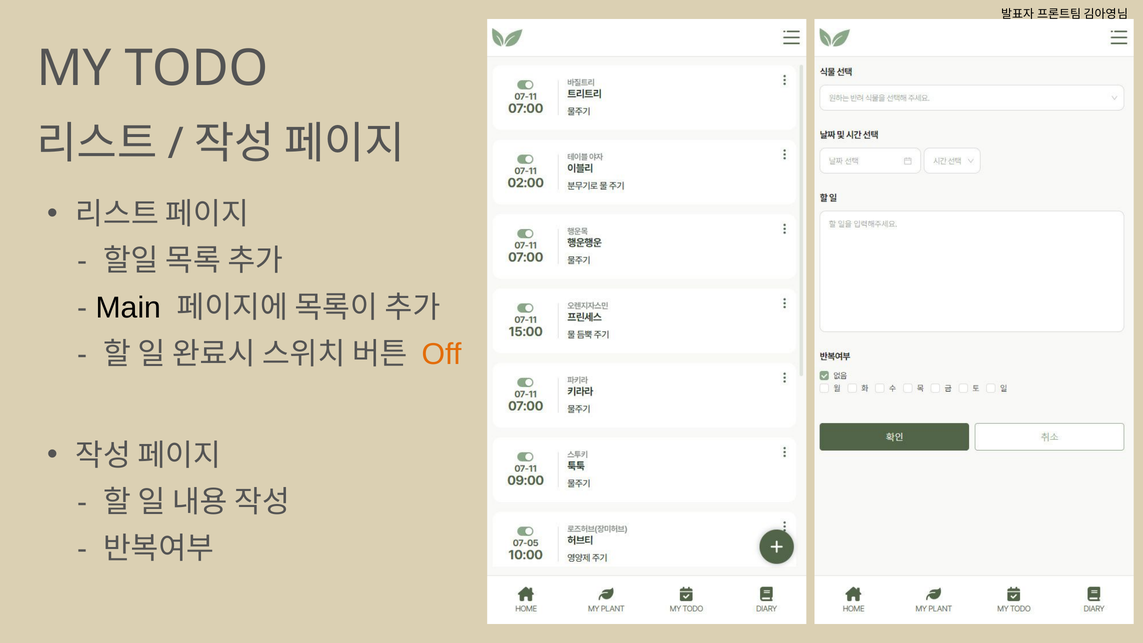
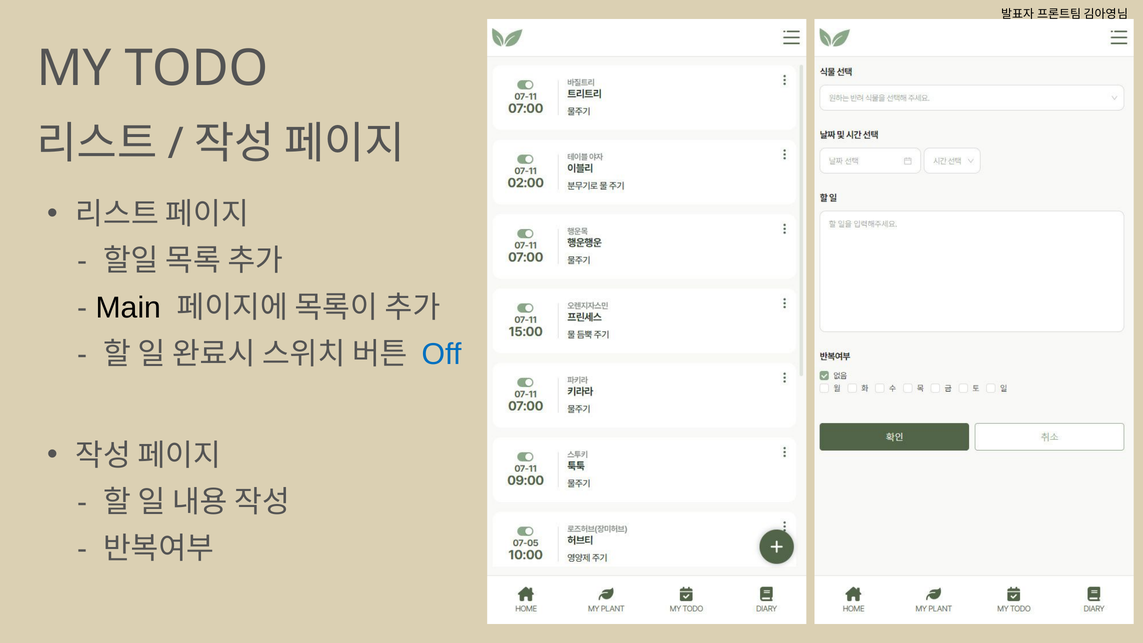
Off colour: orange -> blue (442, 354)
